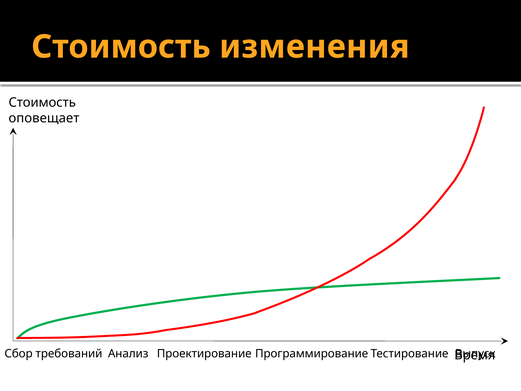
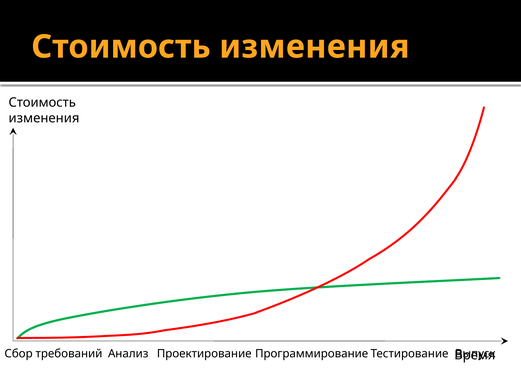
оповещает: оповещает -> изменения (44, 118)
